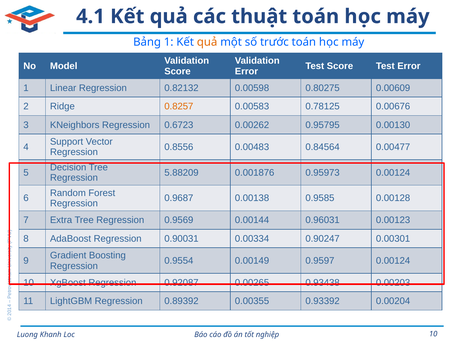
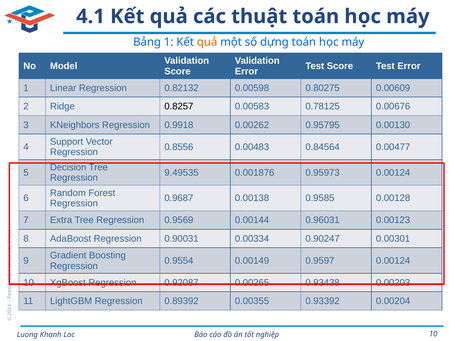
trước: trước -> dựng (274, 42)
0.8257 colour: orange -> black (179, 107)
0.6723: 0.6723 -> 0.9918 (179, 125)
5.88209: 5.88209 -> 9.49535 (181, 173)
